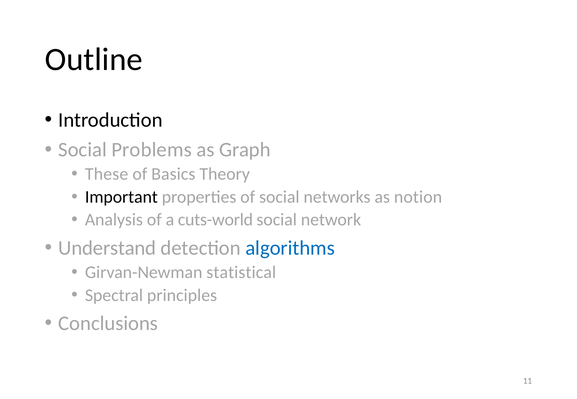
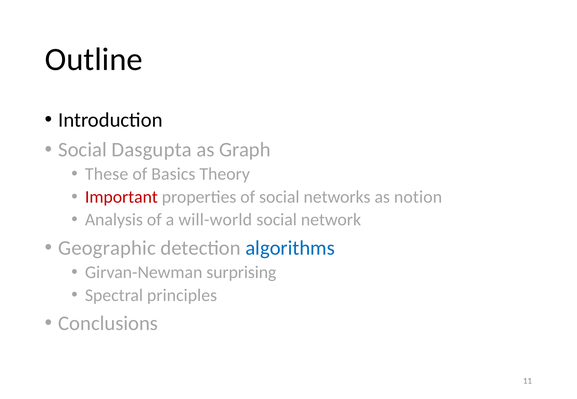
Problems: Problems -> Dasgupta (152, 150)
Important colour: black -> red (121, 197)
cuts-world: cuts-world -> will-world (215, 220)
Understand: Understand -> Geographic (107, 248)
statistical: statistical -> surprising (241, 273)
